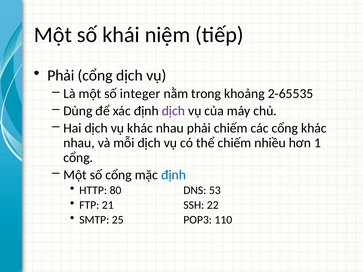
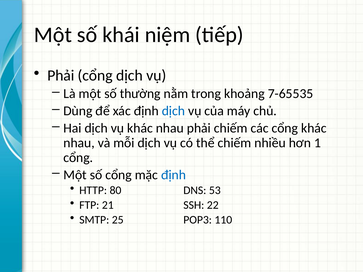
integer: integer -> thường (140, 94)
2-65535: 2-65535 -> 7-65535 (291, 94)
dịch colour: purple -> blue (173, 111)
